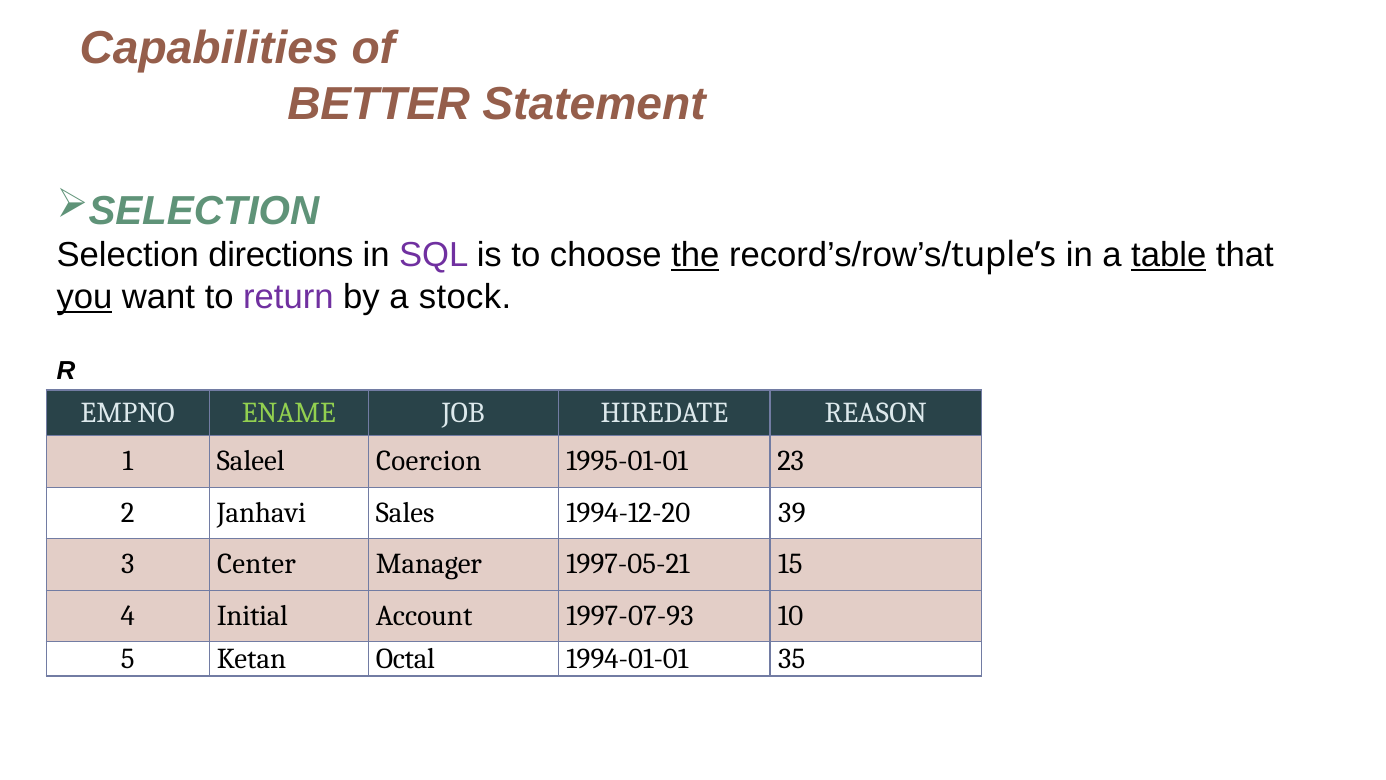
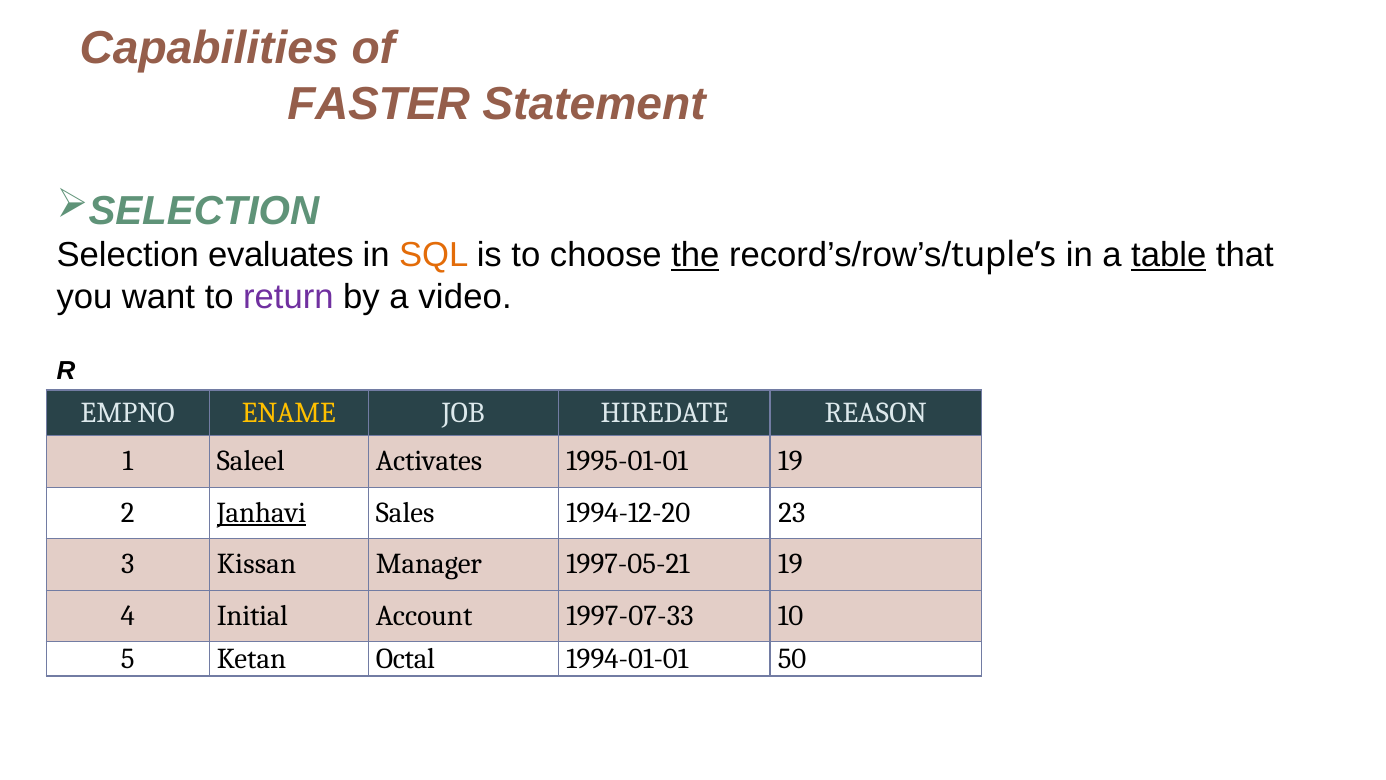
BETTER: BETTER -> FASTER (379, 104)
directions: directions -> evaluates (281, 255)
SQL colour: purple -> orange (434, 255)
you underline: present -> none (84, 297)
stock: stock -> video (465, 297)
ENAME colour: light green -> yellow (289, 412)
Coercion: Coercion -> Activates (429, 461)
1995-01-01 23: 23 -> 19 (790, 461)
Janhavi underline: none -> present (261, 513)
39: 39 -> 23 (792, 513)
Center: Center -> Kissan (257, 564)
1997-05-21 15: 15 -> 19 (790, 564)
1997-07-93: 1997-07-93 -> 1997-07-33 (630, 616)
35: 35 -> 50 (792, 658)
